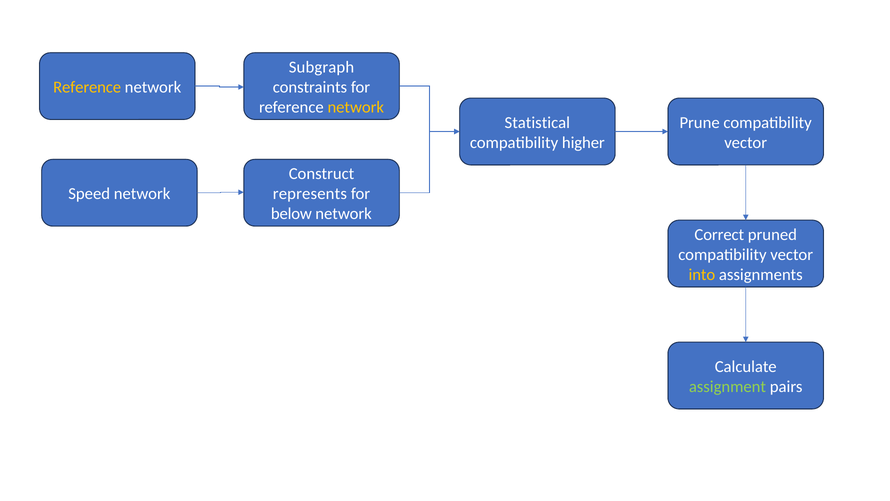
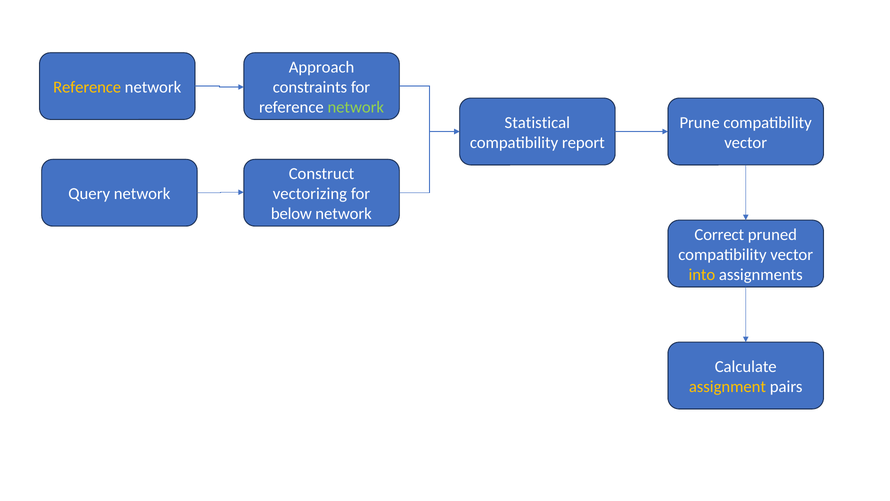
Subgraph: Subgraph -> Approach (322, 67)
network colour: yellow -> light green (356, 107)
higher: higher -> report (583, 143)
Speed: Speed -> Query (89, 194)
represents: represents -> vectorizing (310, 194)
assignment colour: light green -> yellow (727, 386)
